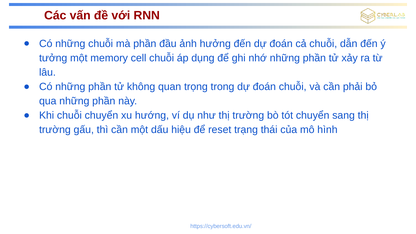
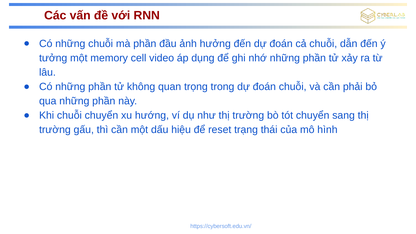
cell chuỗi: chuỗi -> video (162, 58)
